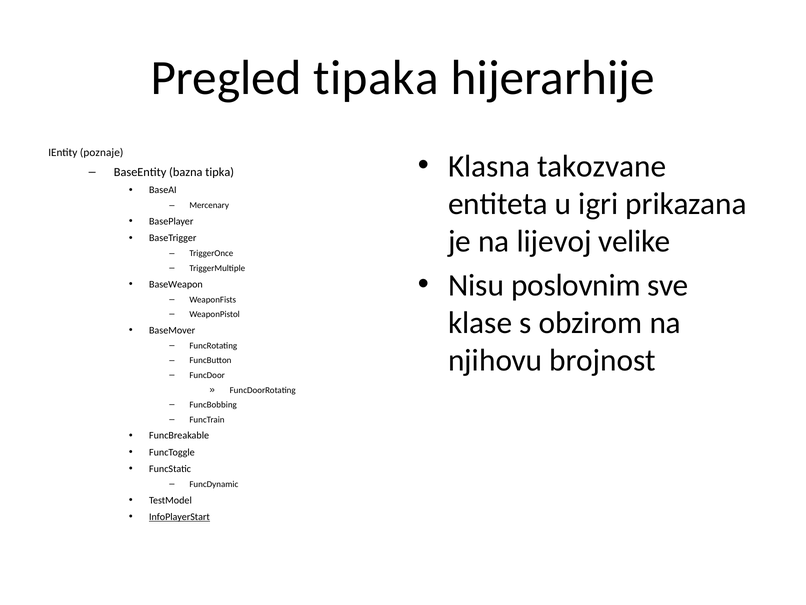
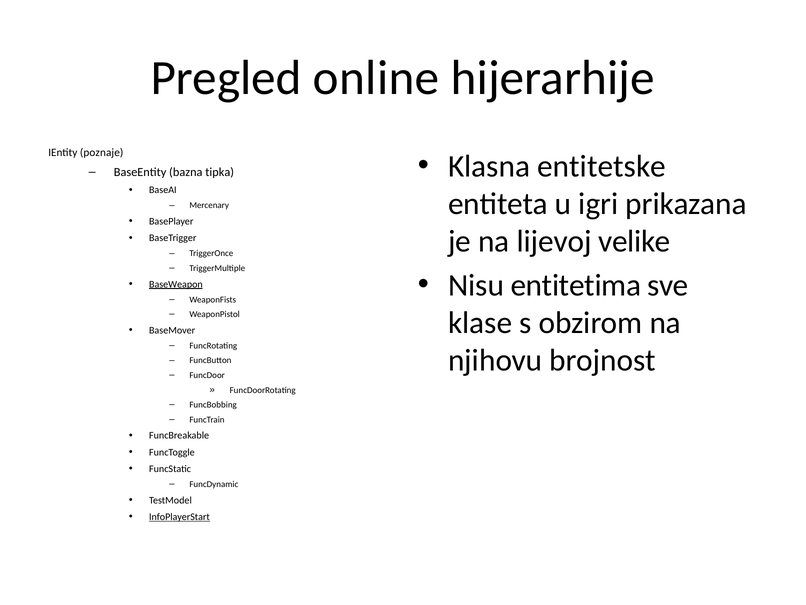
tipaka: tipaka -> online (376, 78)
takozvane: takozvane -> entitetske (601, 166)
poslovnim: poslovnim -> entitetima (576, 285)
BaseWeapon underline: none -> present (176, 284)
